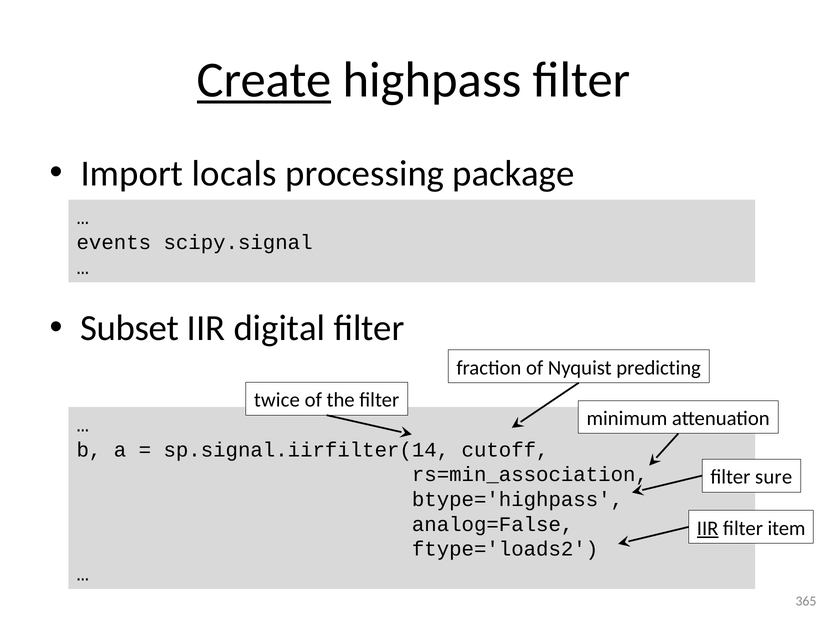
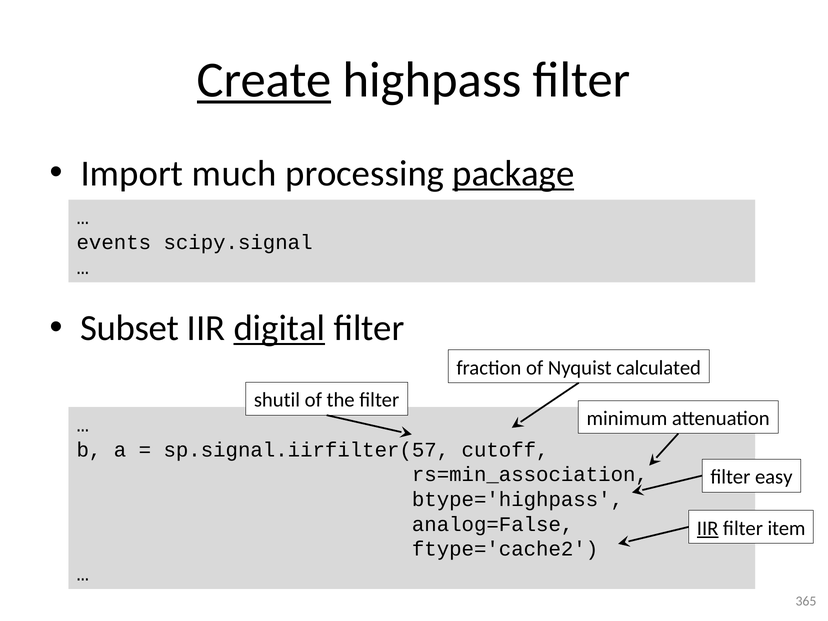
locals: locals -> much (234, 174)
package underline: none -> present (513, 174)
digital underline: none -> present (279, 328)
predicting: predicting -> calculated (659, 368)
twice: twice -> shutil (277, 400)
sp.signal.iirfilter(14: sp.signal.iirfilter(14 -> sp.signal.iirfilter(57 (306, 450)
sure: sure -> easy (774, 477)
ftype='loads2: ftype='loads2 -> ftype='cache2 (505, 549)
